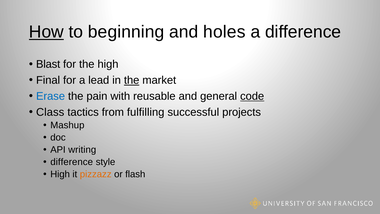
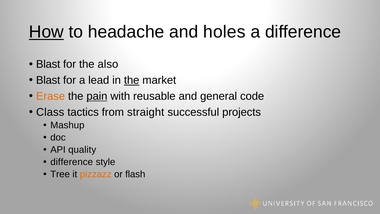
beginning: beginning -> headache (126, 32)
the high: high -> also (108, 64)
Final: Final -> Blast (48, 80)
Erase colour: blue -> orange (51, 96)
pain underline: none -> present (97, 96)
code underline: present -> none (252, 96)
fulfilling: fulfilling -> straight (146, 112)
writing: writing -> quality (82, 150)
High: High -> Tree (60, 174)
